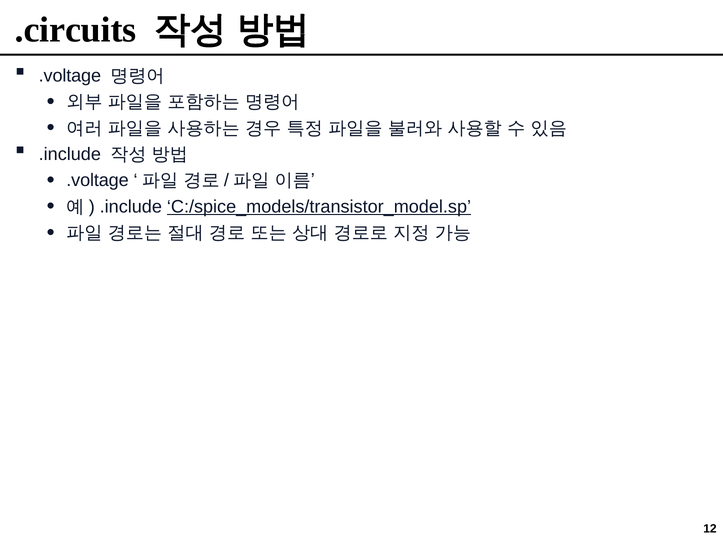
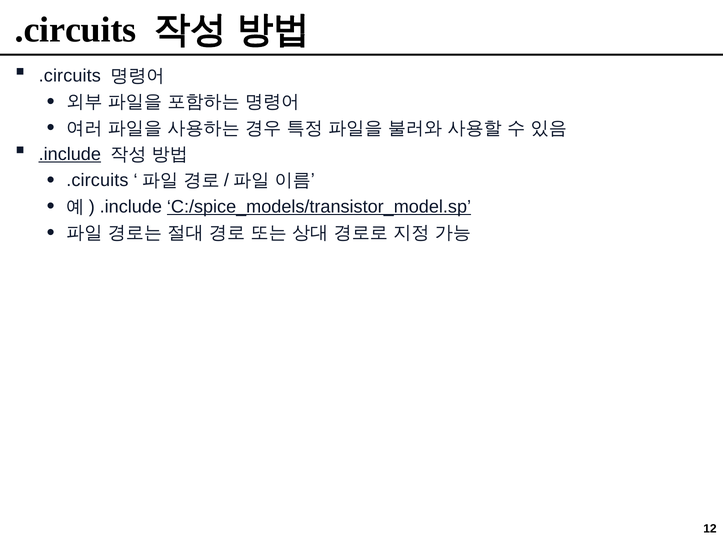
.voltage: .voltage -> .circuits (70, 76)
.include underline: none -> present (70, 154)
.voltage: .voltage -> .circuits (97, 181)
